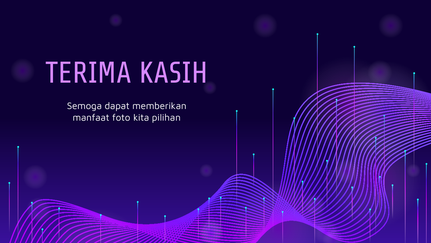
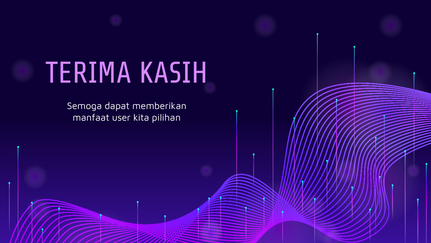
foto: foto -> user (121, 117)
